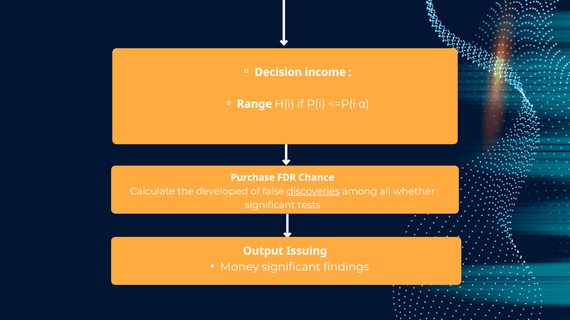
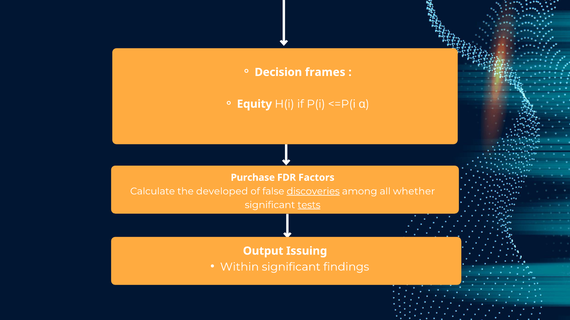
income: income -> frames (325, 72)
Range: Range -> Equity (254, 104)
Chance: Chance -> Factors (316, 178)
tests underline: none -> present (309, 205)
Money: Money -> Within (240, 267)
